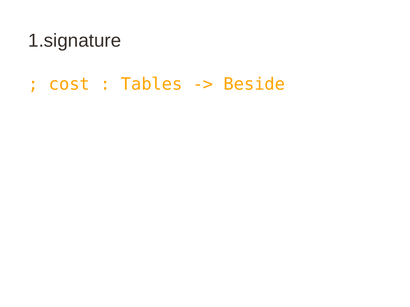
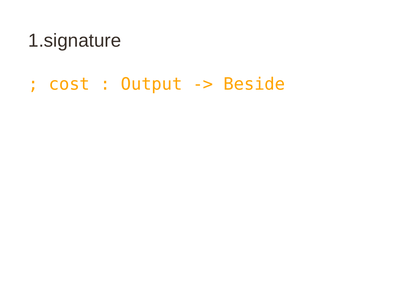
Tables: Tables -> Output (152, 84)
